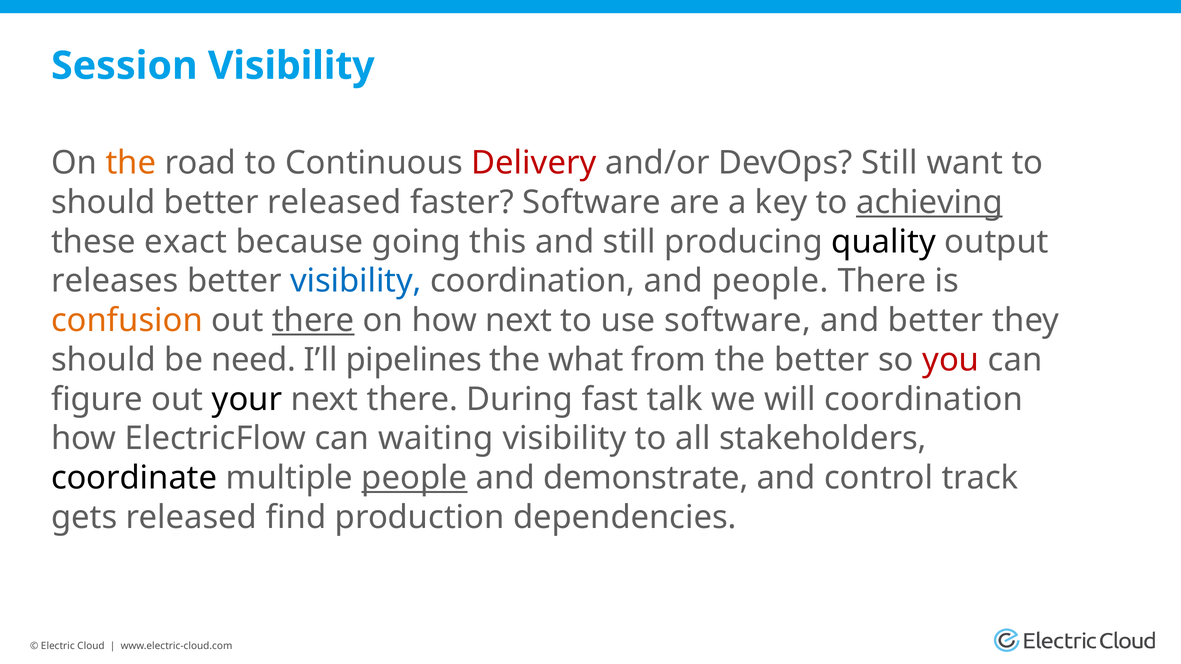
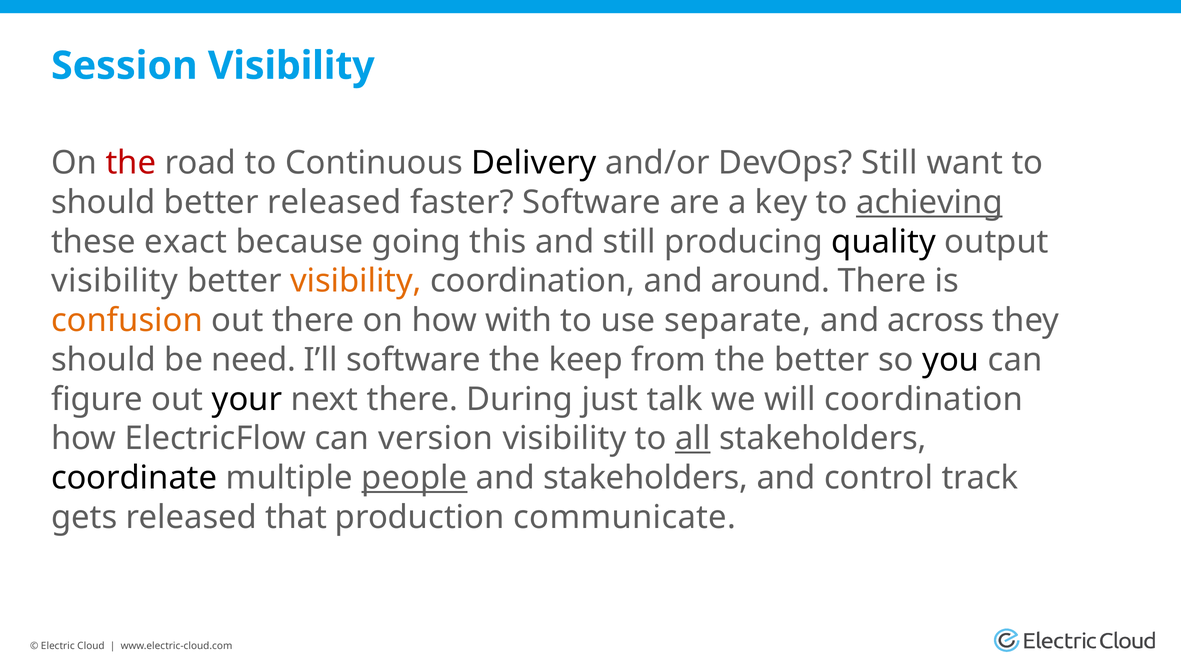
the colour: orange -> red (131, 163)
Delivery colour: red -> black (534, 163)
releases: releases -> visibility (115, 281)
visibility colour: blue -> orange (356, 281)
and people: people -> around (770, 281)
there underline: present -> none (313, 321)
how next: next -> with (519, 321)
use software: software -> separate (738, 321)
and better: better -> across (936, 321)
I’ll pipelines: pipelines -> software (414, 360)
what: what -> keep (586, 360)
you colour: red -> black (951, 360)
fast: fast -> just (610, 399)
waiting: waiting -> version (436, 439)
all underline: none -> present (693, 439)
and demonstrate: demonstrate -> stakeholders (646, 478)
find: find -> that (296, 518)
dependencies: dependencies -> communicate (625, 518)
